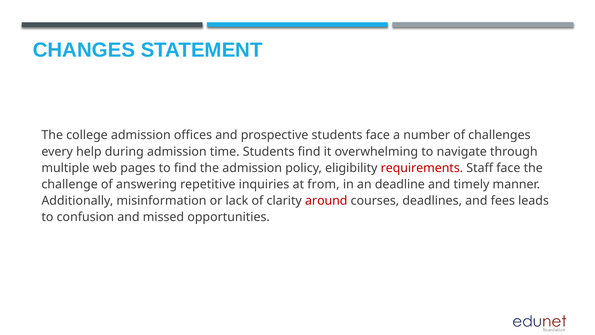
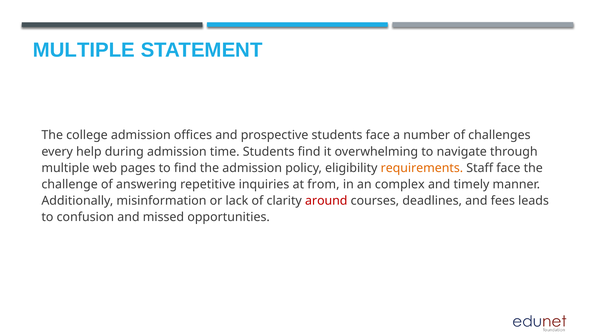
CHANGES: CHANGES -> MULTIPLE (84, 50)
requirements colour: red -> orange (422, 168)
deadline: deadline -> complex (400, 184)
